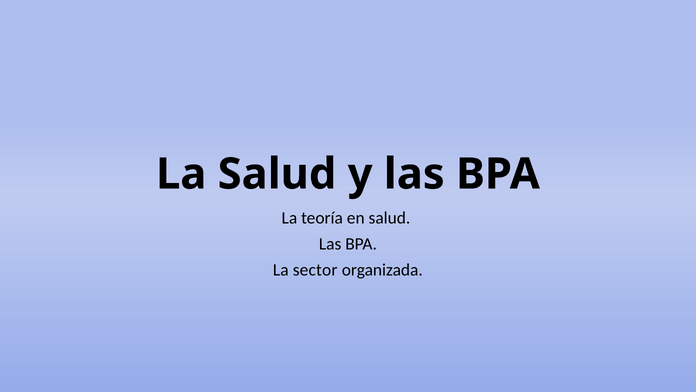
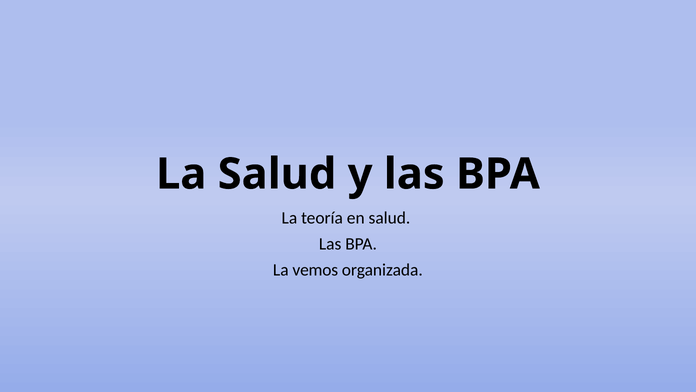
sector: sector -> vemos (315, 270)
